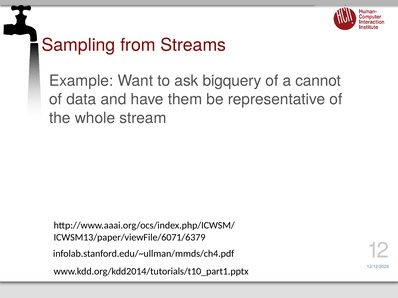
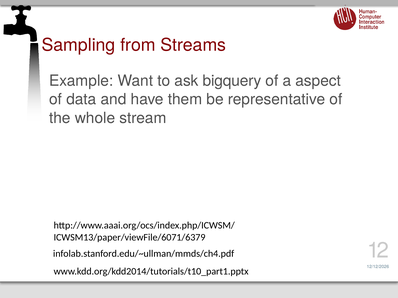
cannot: cannot -> aspect (318, 81)
